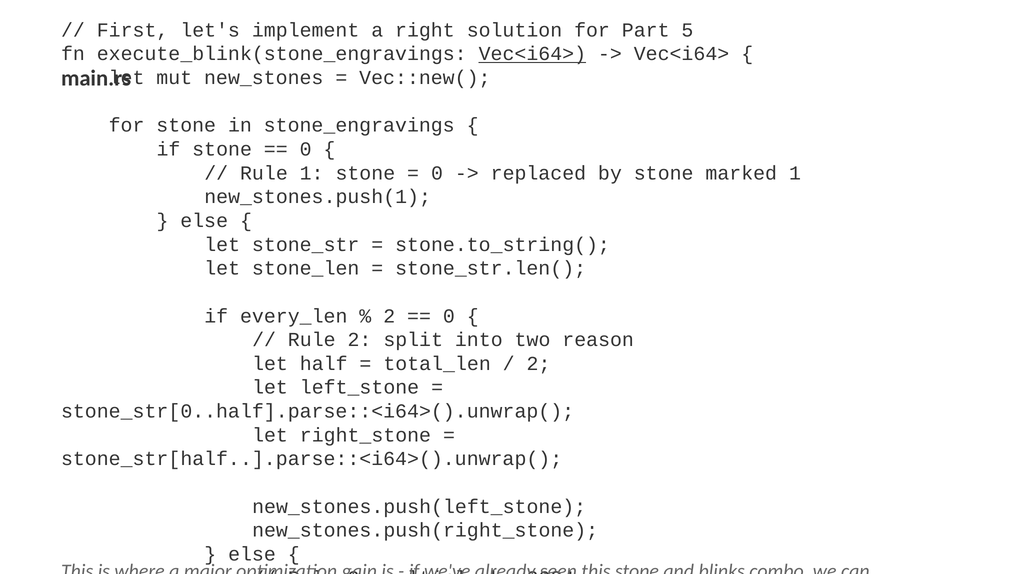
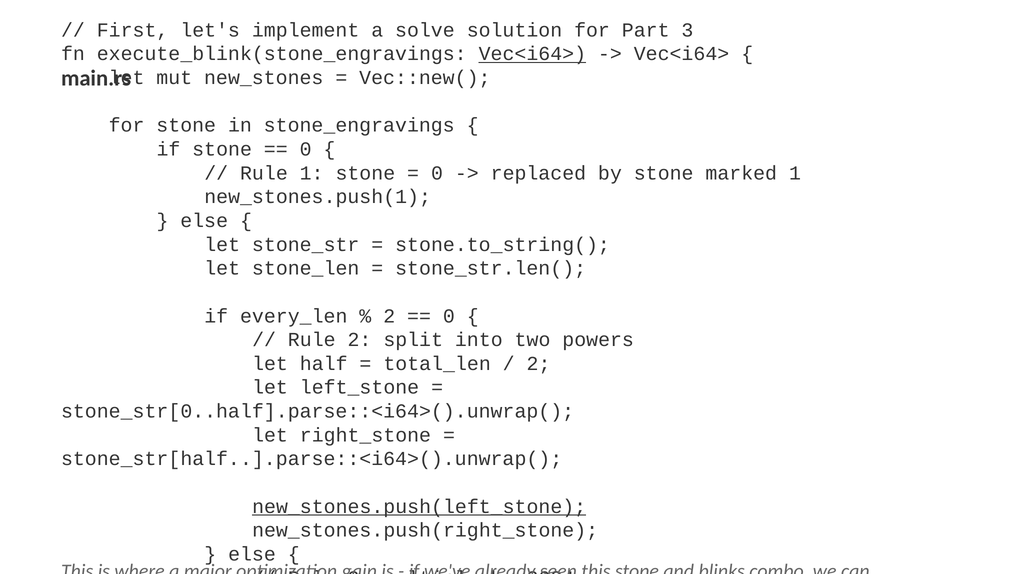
right: right -> solve (425, 30)
Part 5: 5 -> 3 (687, 30)
reason: reason -> powers (598, 340)
new_stones.push(left_stone underline: none -> present (419, 507)
